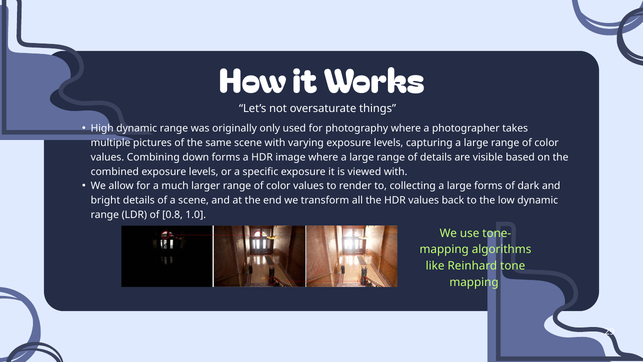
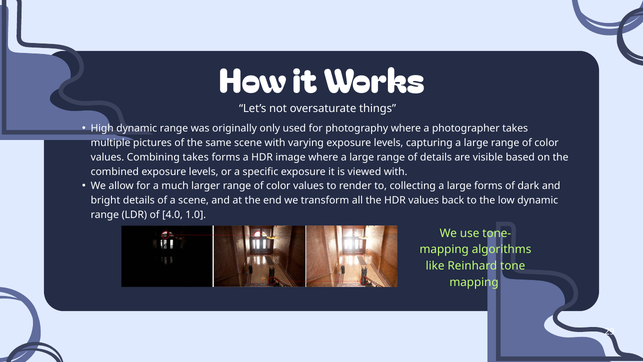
Combining down: down -> takes (196, 157)
0.8: 0.8 -> 4.0 (172, 215)
